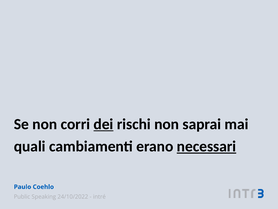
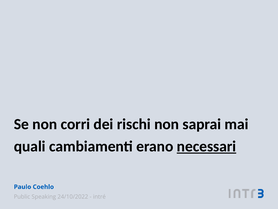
dei underline: present -> none (103, 124)
